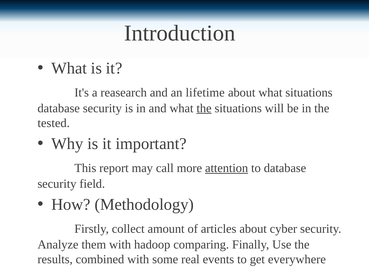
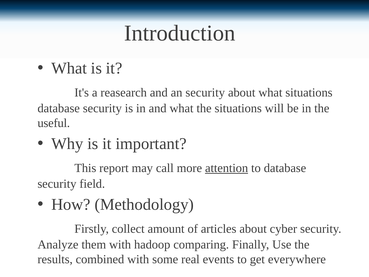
an lifetime: lifetime -> security (205, 93)
the underline: present -> none (204, 108)
tested: tested -> useful (54, 123)
